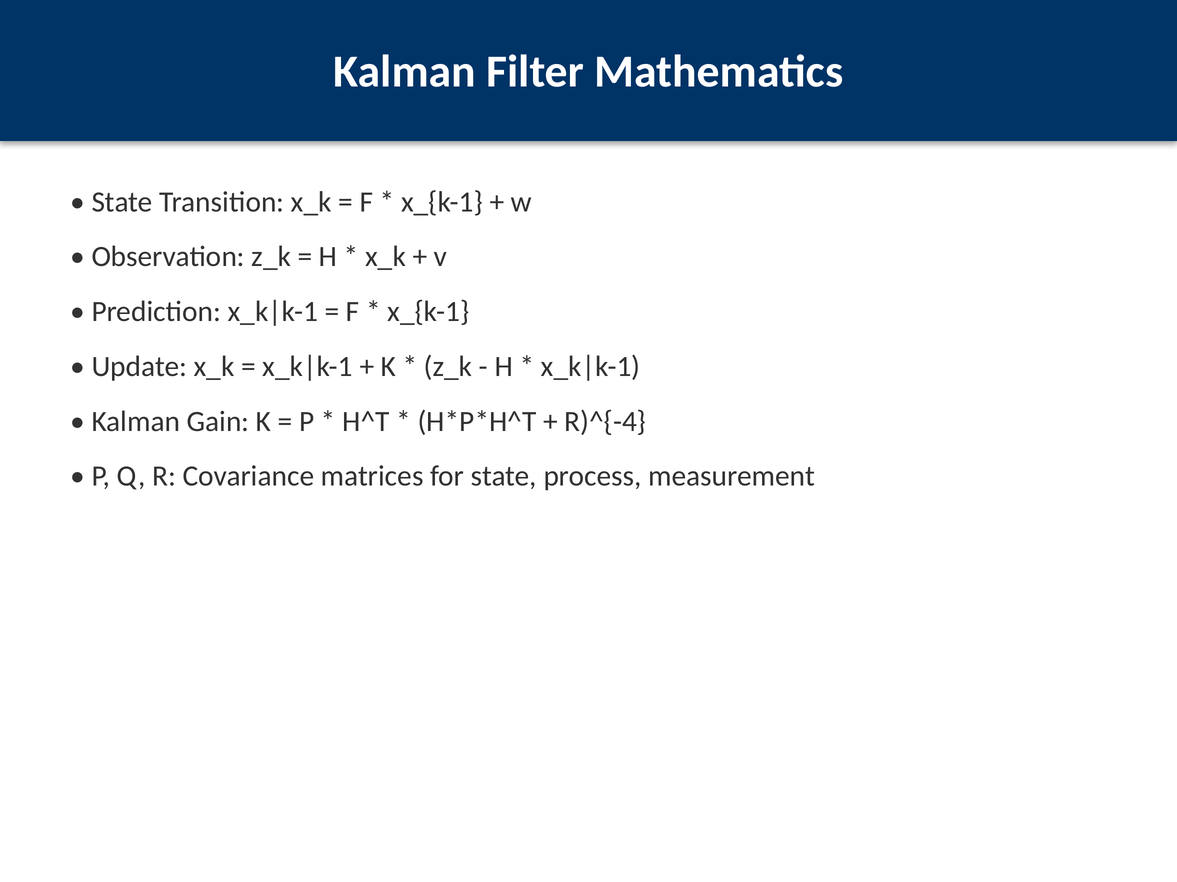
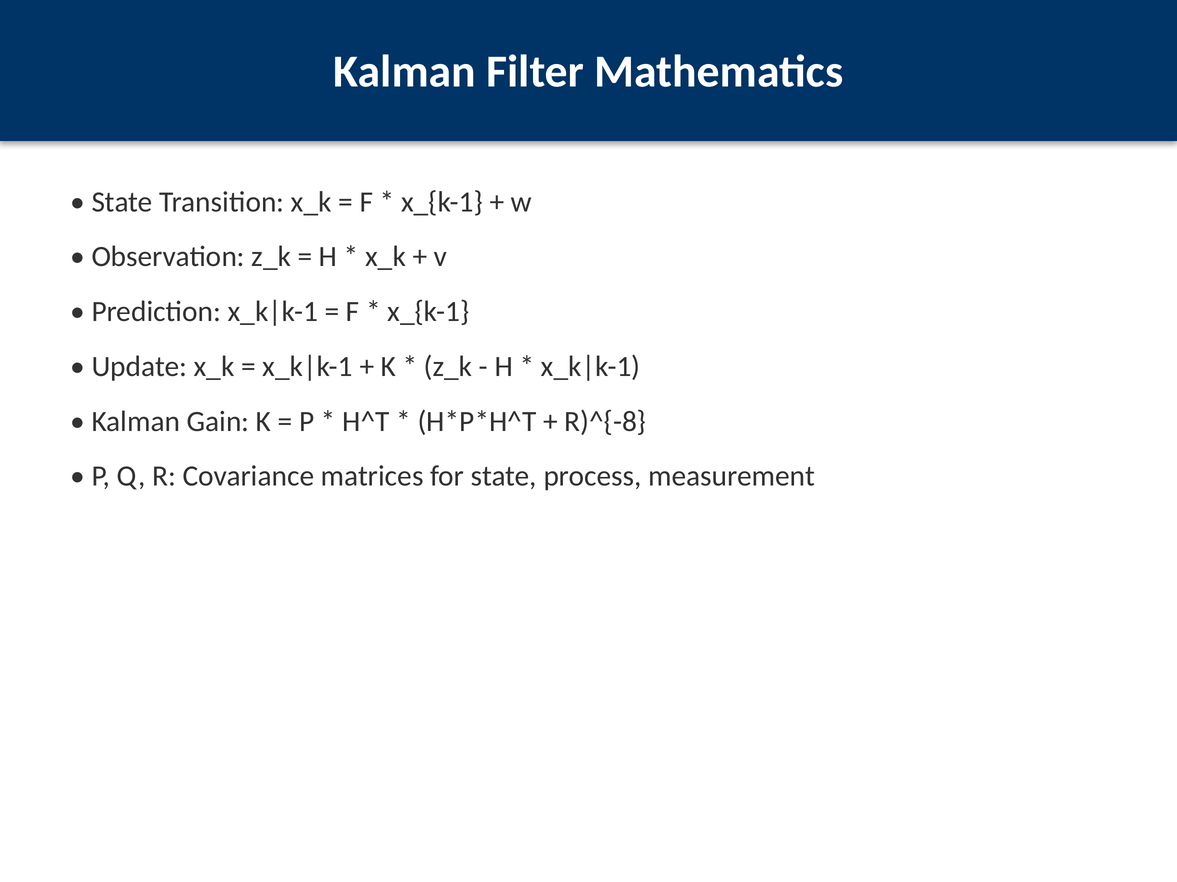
R)^{-4: R)^{-4 -> R)^{-8 (605, 422)
